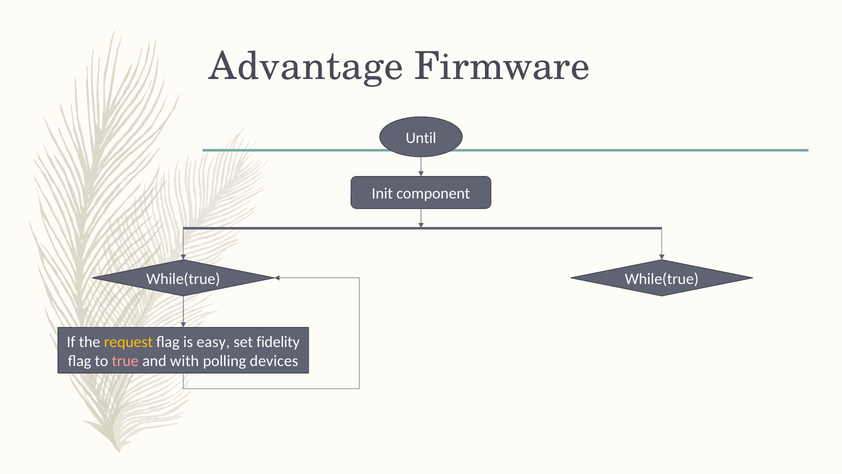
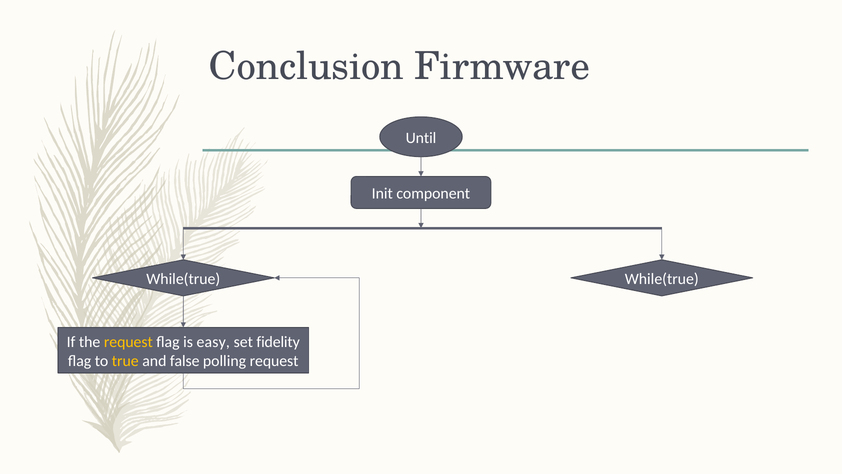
Advantage: Advantage -> Conclusion (306, 66)
true colour: pink -> yellow (125, 361)
with: with -> false (185, 361)
polling devices: devices -> request (274, 361)
